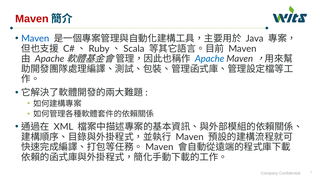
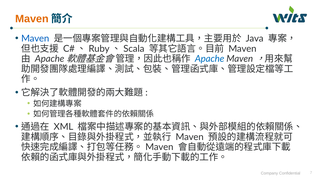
Maven colour: red -> orange (32, 19)
